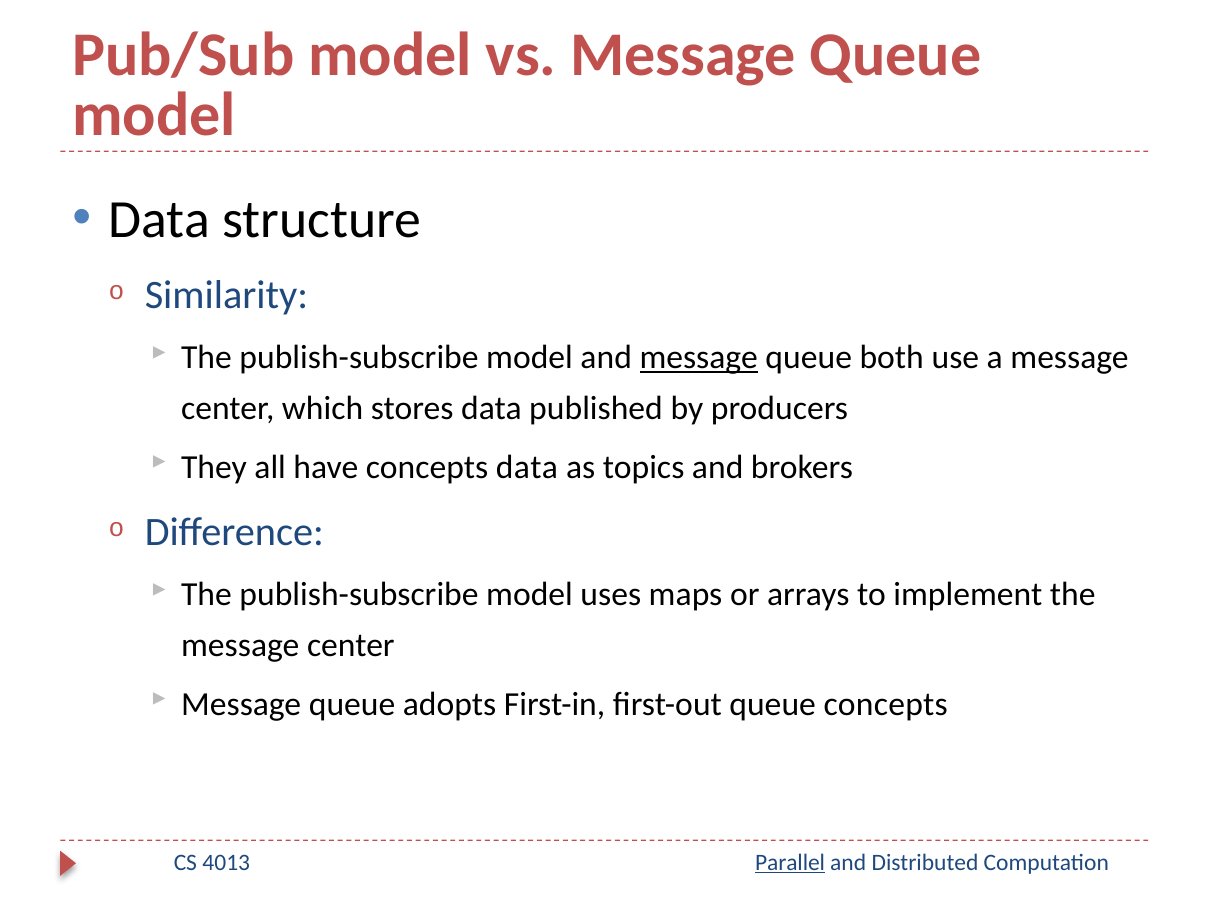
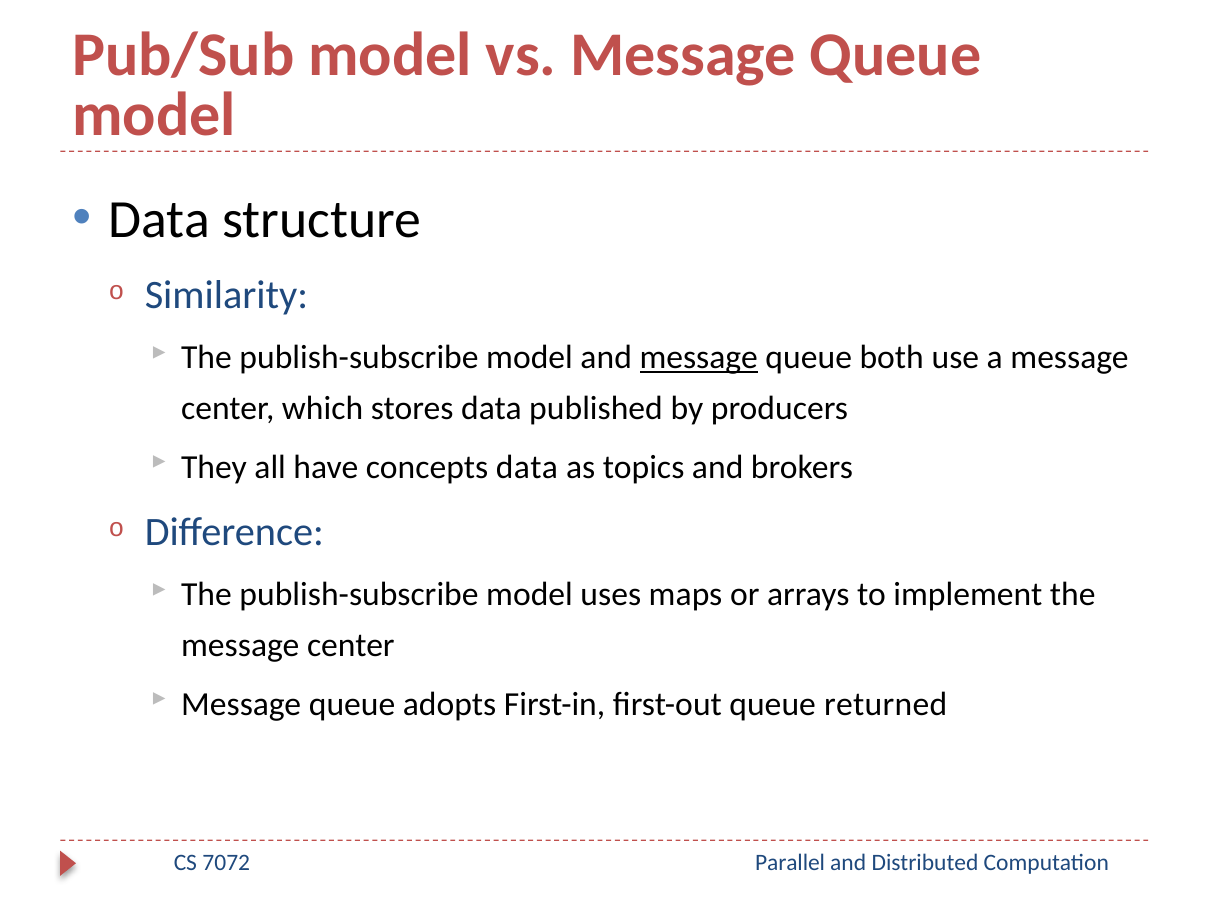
queue concepts: concepts -> returned (886, 704)
4013: 4013 -> 7072 (226, 862)
Parallel underline: present -> none (790, 862)
